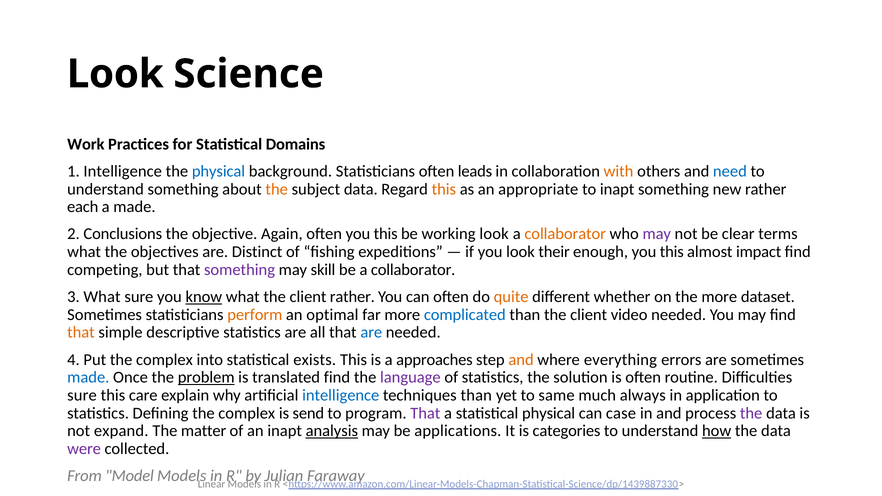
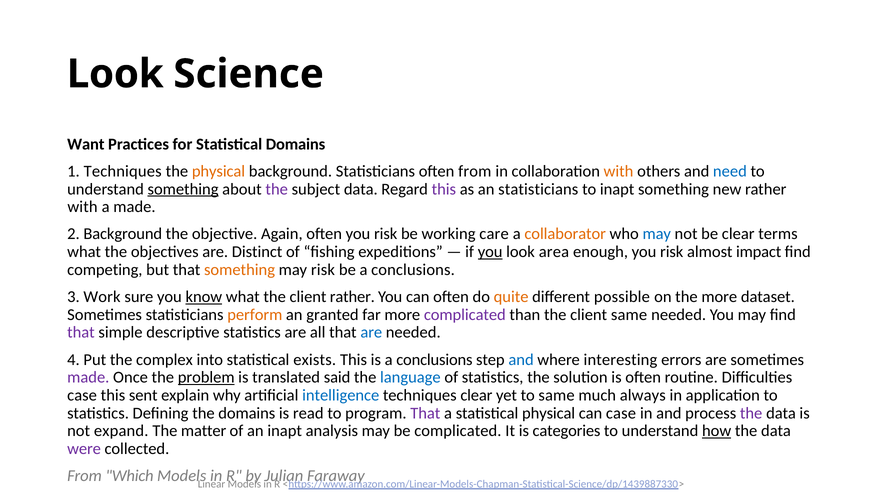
Work: Work -> Want (86, 144)
1 Intelligence: Intelligence -> Techniques (123, 171)
physical colour: blue -> orange (219, 171)
often leads: leads -> from (475, 171)
something underline: none -> present (183, 189)
the colour: orange -> purple (277, 189)
this colour: orange -> purple (444, 189)
an appropriate: appropriate -> statisticians (538, 189)
each: each -> with (83, 207)
2 Conclusions: Conclusions -> Background (123, 234)
often you this: this -> risk (386, 234)
working look: look -> care (494, 234)
may colour: purple -> blue (657, 234)
you underline: none -> present (490, 252)
their: their -> area (554, 252)
enough you this: this -> risk (672, 252)
something colour: purple -> orange (240, 270)
may skill: skill -> risk (323, 270)
be a collaborator: collaborator -> conclusions (413, 270)
3 What: What -> Work (102, 297)
whether: whether -> possible (622, 297)
optimal: optimal -> granted (332, 315)
complicated colour: blue -> purple (465, 315)
client video: video -> same (629, 315)
that colour: orange -> purple (81, 333)
is a approaches: approaches -> conclusions (434, 360)
and colour: orange -> blue (521, 360)
everything: everything -> interesting (620, 360)
made colour: blue -> purple (88, 378)
translated find: find -> said (337, 378)
language colour: purple -> blue (410, 378)
sure: sure -> case (82, 395)
care: care -> sent (143, 395)
techniques than: than -> clear (476, 395)
Defining the complex: complex -> domains (247, 413)
send: send -> read (308, 413)
analysis underline: present -> none (332, 431)
be applications: applications -> complicated (458, 431)
Model: Model -> Which (130, 476)
